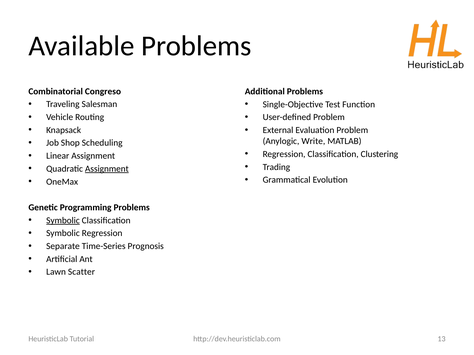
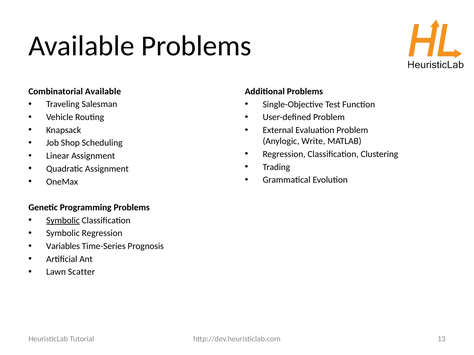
Combinatorial Congreso: Congreso -> Available (103, 91)
Assignment underline: present -> none (107, 169)
Separate: Separate -> Variables (63, 246)
